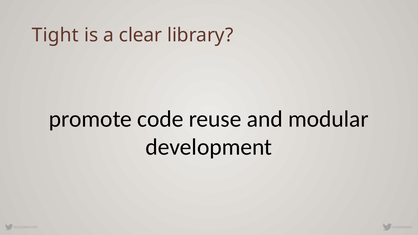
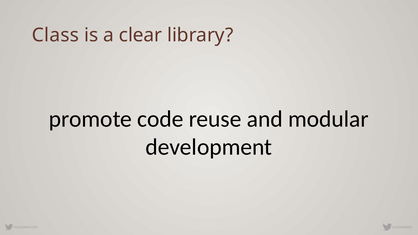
Tight: Tight -> Class (55, 35)
